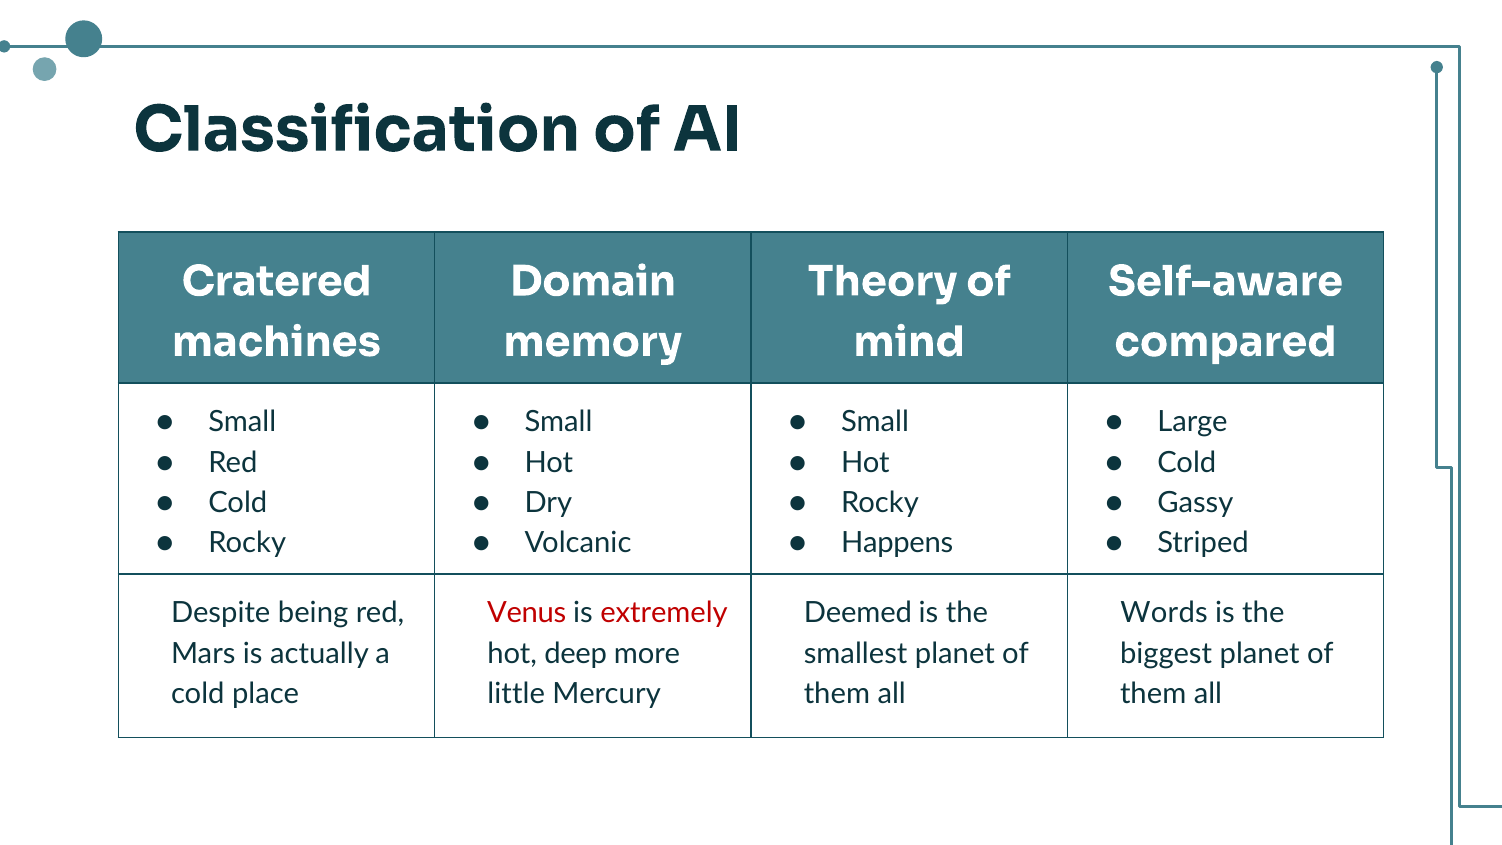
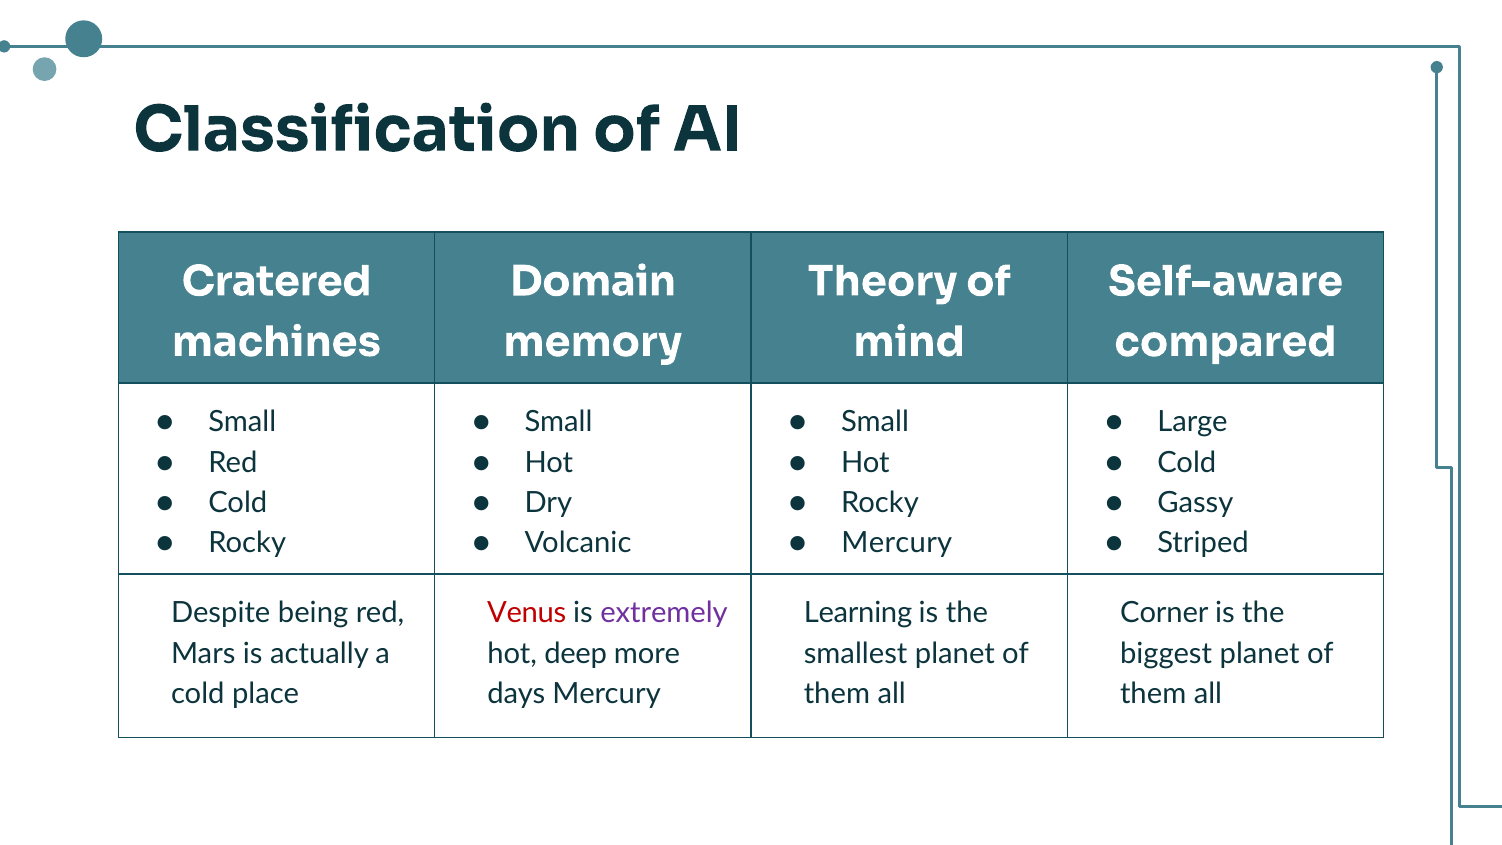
Happens: Happens -> Mercury (897, 543)
extremely colour: red -> purple (664, 613)
Deemed: Deemed -> Learning (858, 613)
Words: Words -> Corner (1164, 613)
little: little -> days (516, 694)
